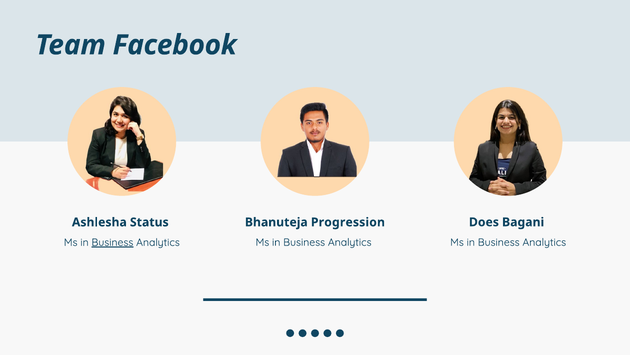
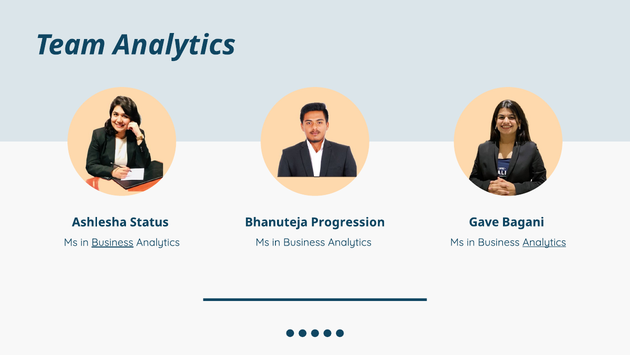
Team Facebook: Facebook -> Analytics (174, 45)
Does: Does -> Gave (484, 222)
Analytics underline: none -> present (544, 242)
